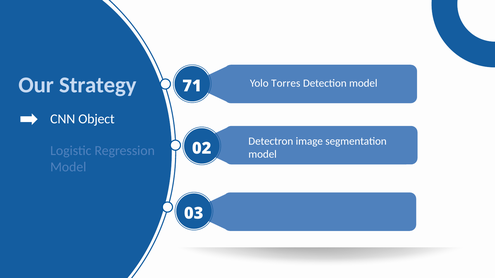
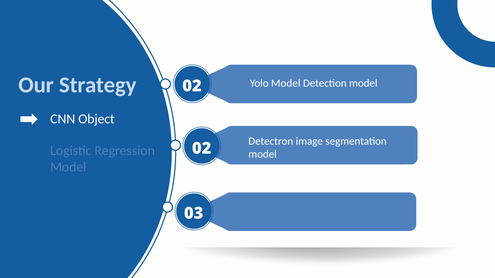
Strategy 71: 71 -> 02 (192, 86)
Yolo Torres: Torres -> Model (286, 83)
